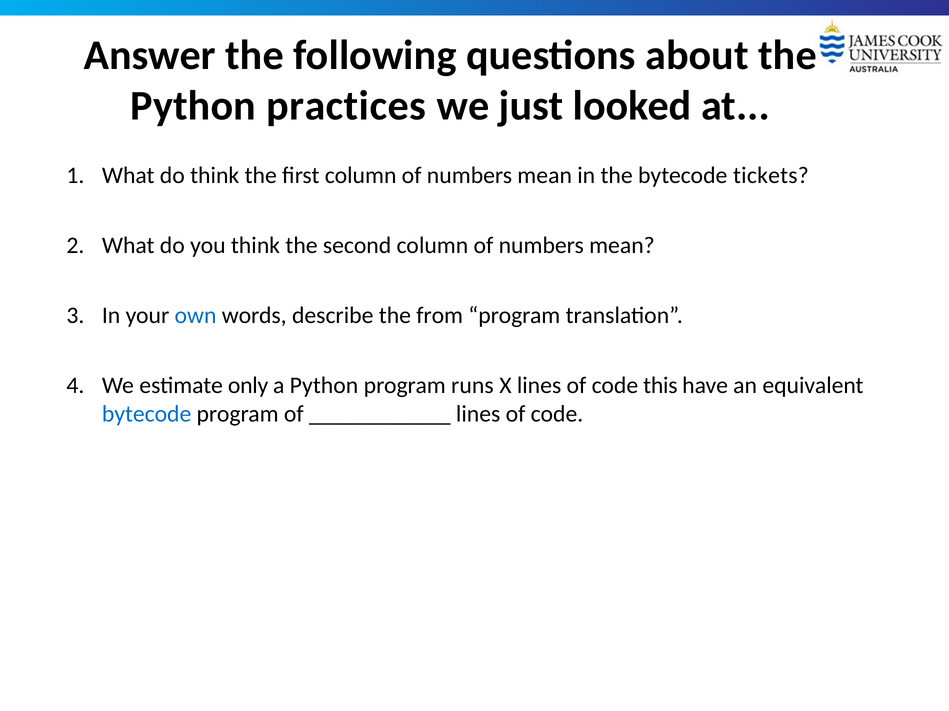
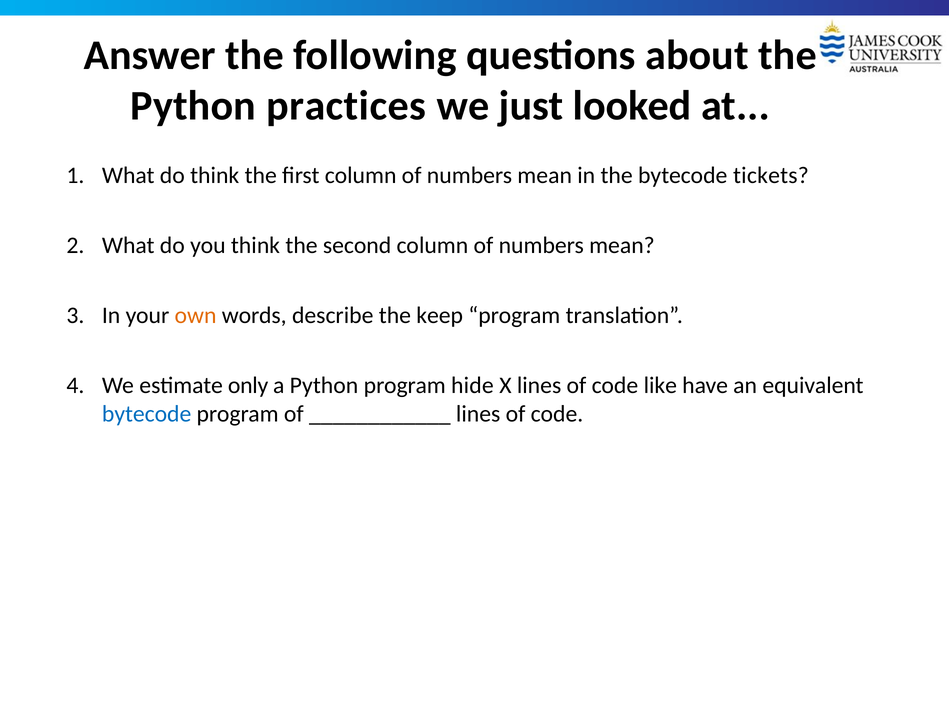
own colour: blue -> orange (196, 316)
from: from -> keep (440, 316)
runs: runs -> hide (472, 386)
this: this -> like (660, 386)
